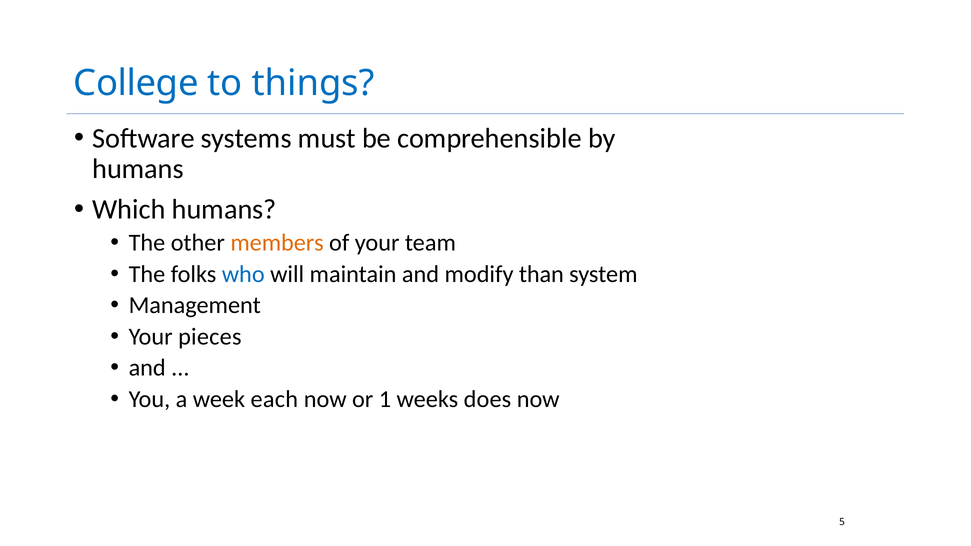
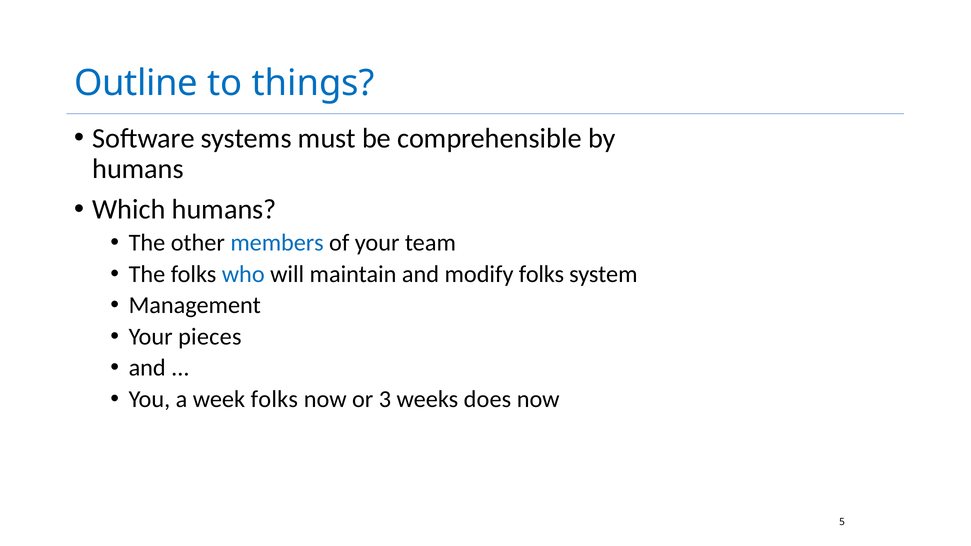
College: College -> Outline (136, 83)
members colour: orange -> blue (277, 243)
modify than: than -> folks (541, 274)
week each: each -> folks (274, 399)
1: 1 -> 3 (385, 399)
